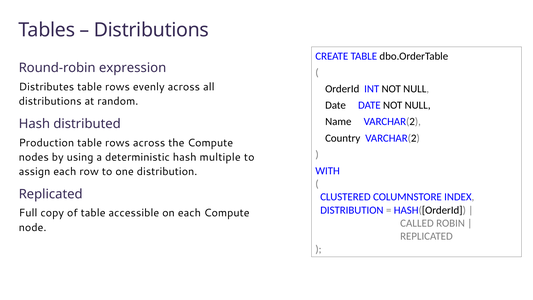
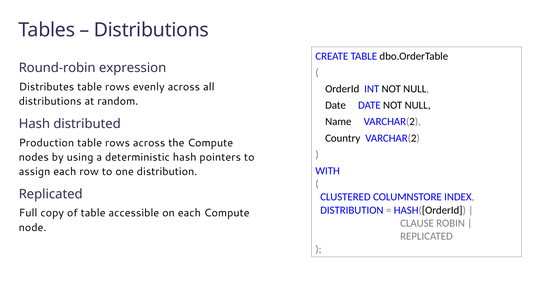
multiple: multiple -> pointers (220, 157)
CALLED: CALLED -> CLAUSE (417, 223)
